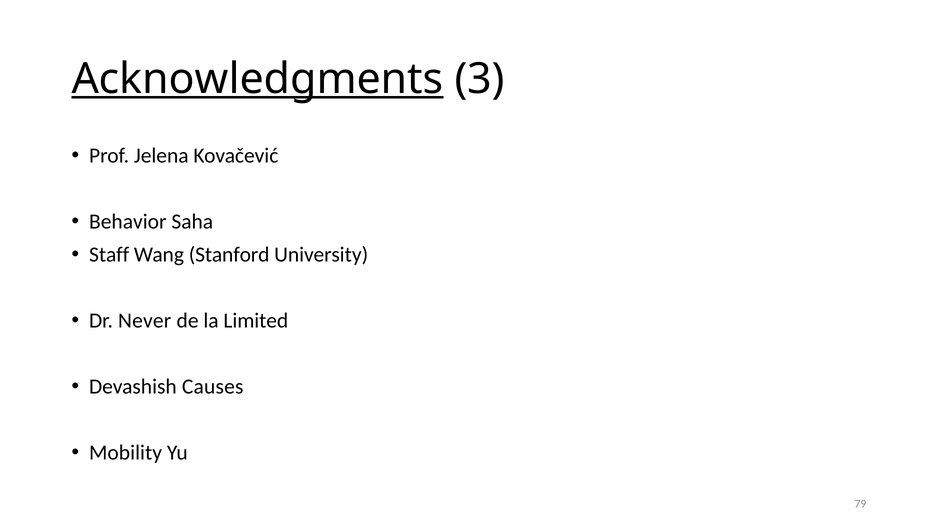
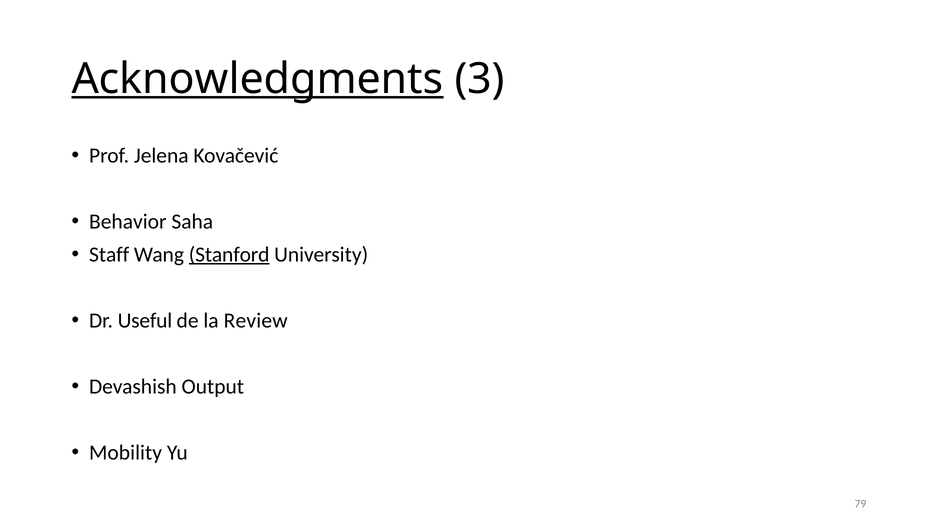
Stanford underline: none -> present (229, 254)
Never: Never -> Useful (145, 320)
Limited: Limited -> Review (256, 320)
Causes: Causes -> Output (213, 386)
